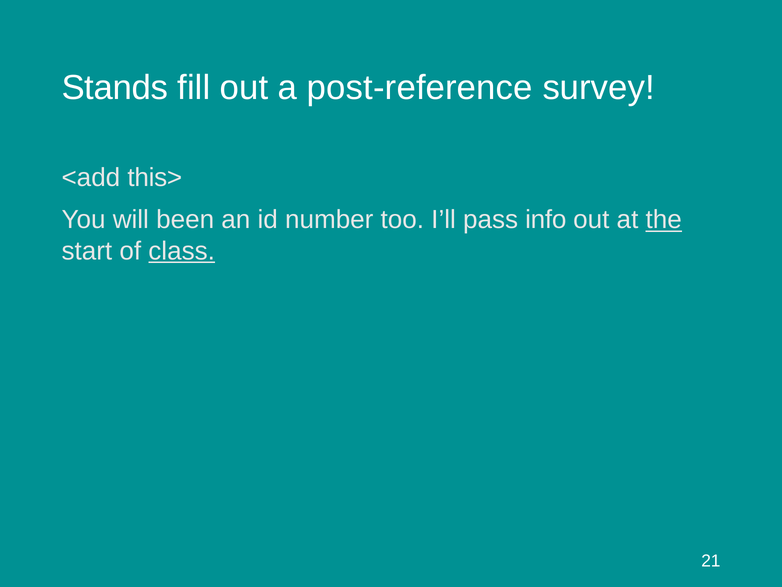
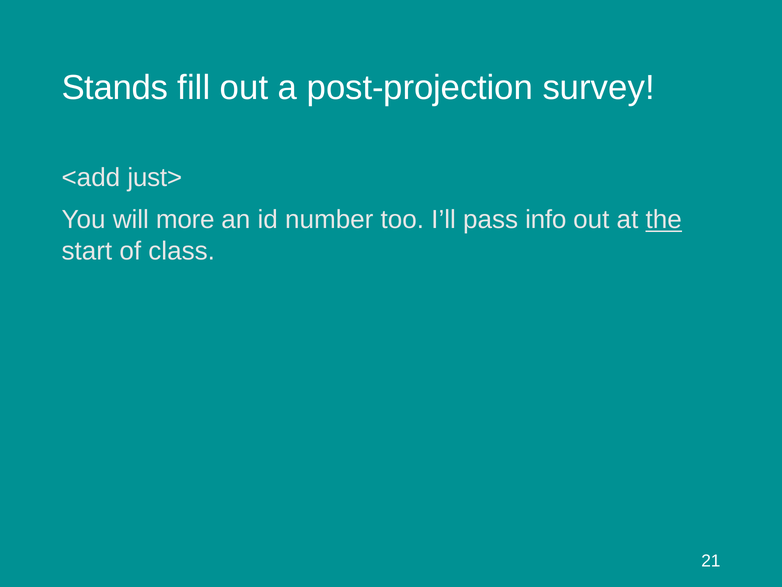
post-reference: post-reference -> post-projection (420, 88)
this>: this> -> just> (155, 178)
been: been -> more (185, 220)
class underline: present -> none (182, 251)
